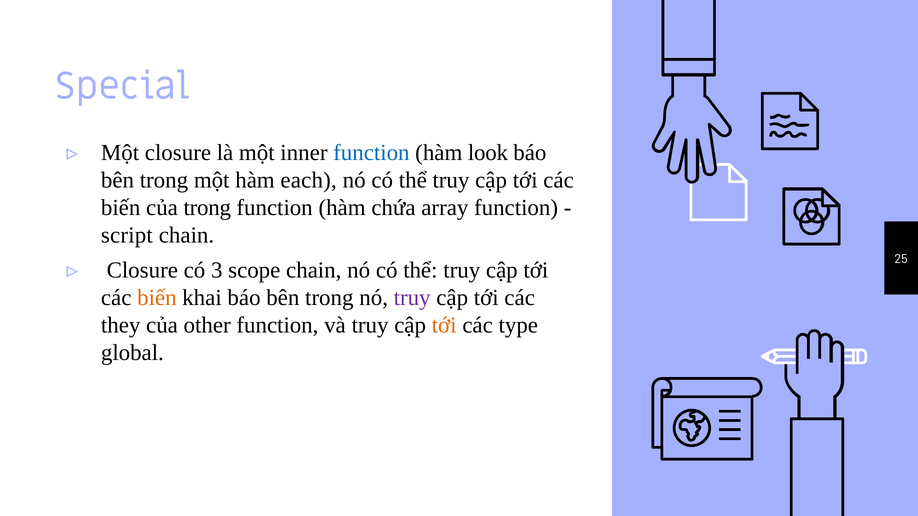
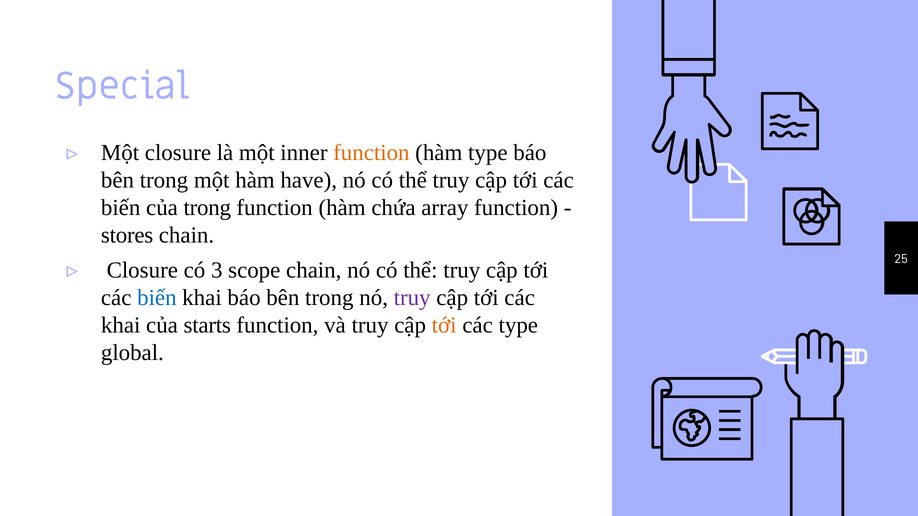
function colour: blue -> orange (371, 153)
hàm look: look -> type (488, 153)
each: each -> have (309, 180)
script: script -> stores (127, 235)
biến colour: orange -> blue (157, 298)
they: they -> khai (121, 326)
other: other -> starts (207, 326)
